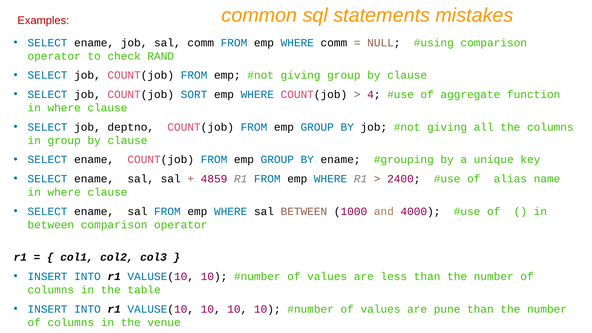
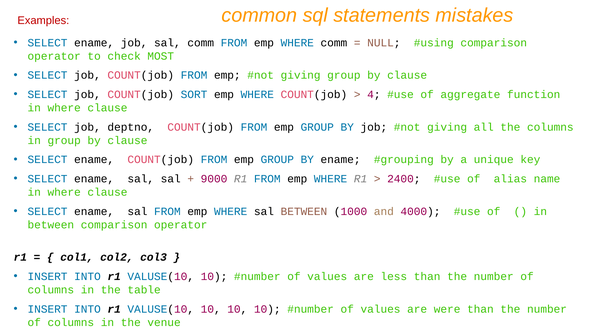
RAND: RAND -> MOST (161, 56)
4859: 4859 -> 9000 (214, 179)
pune: pune -> were (447, 309)
